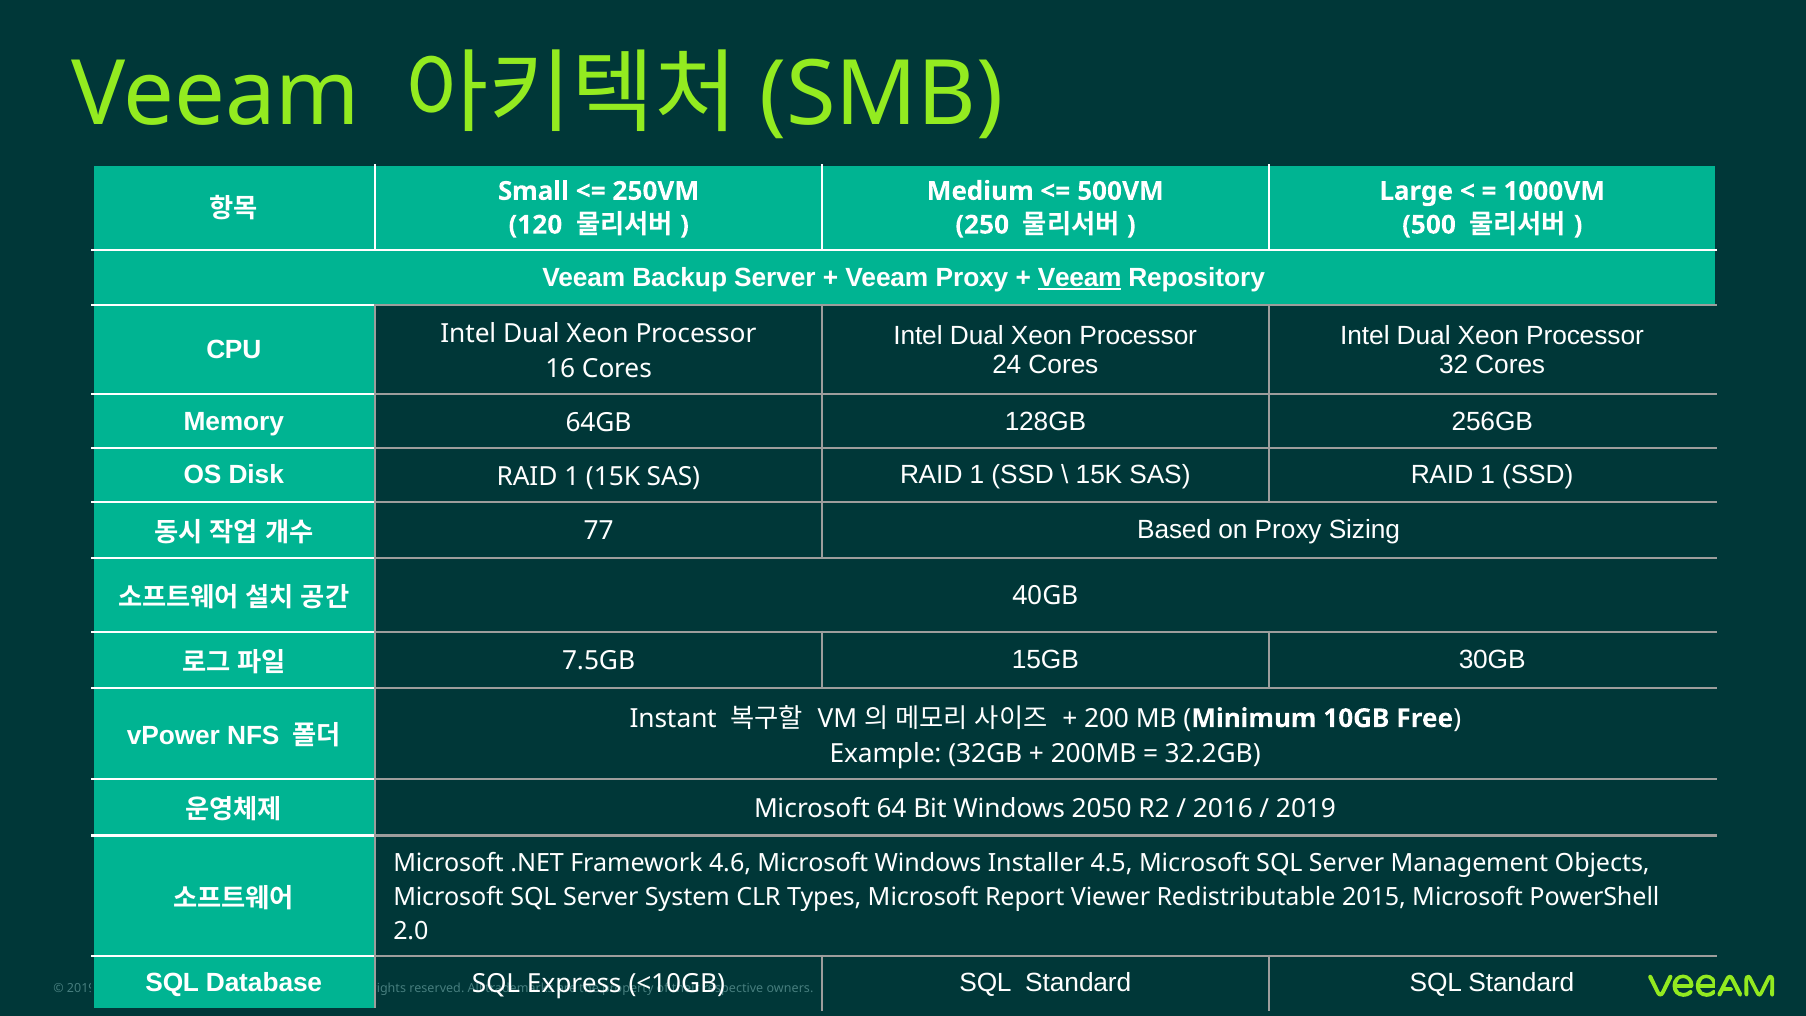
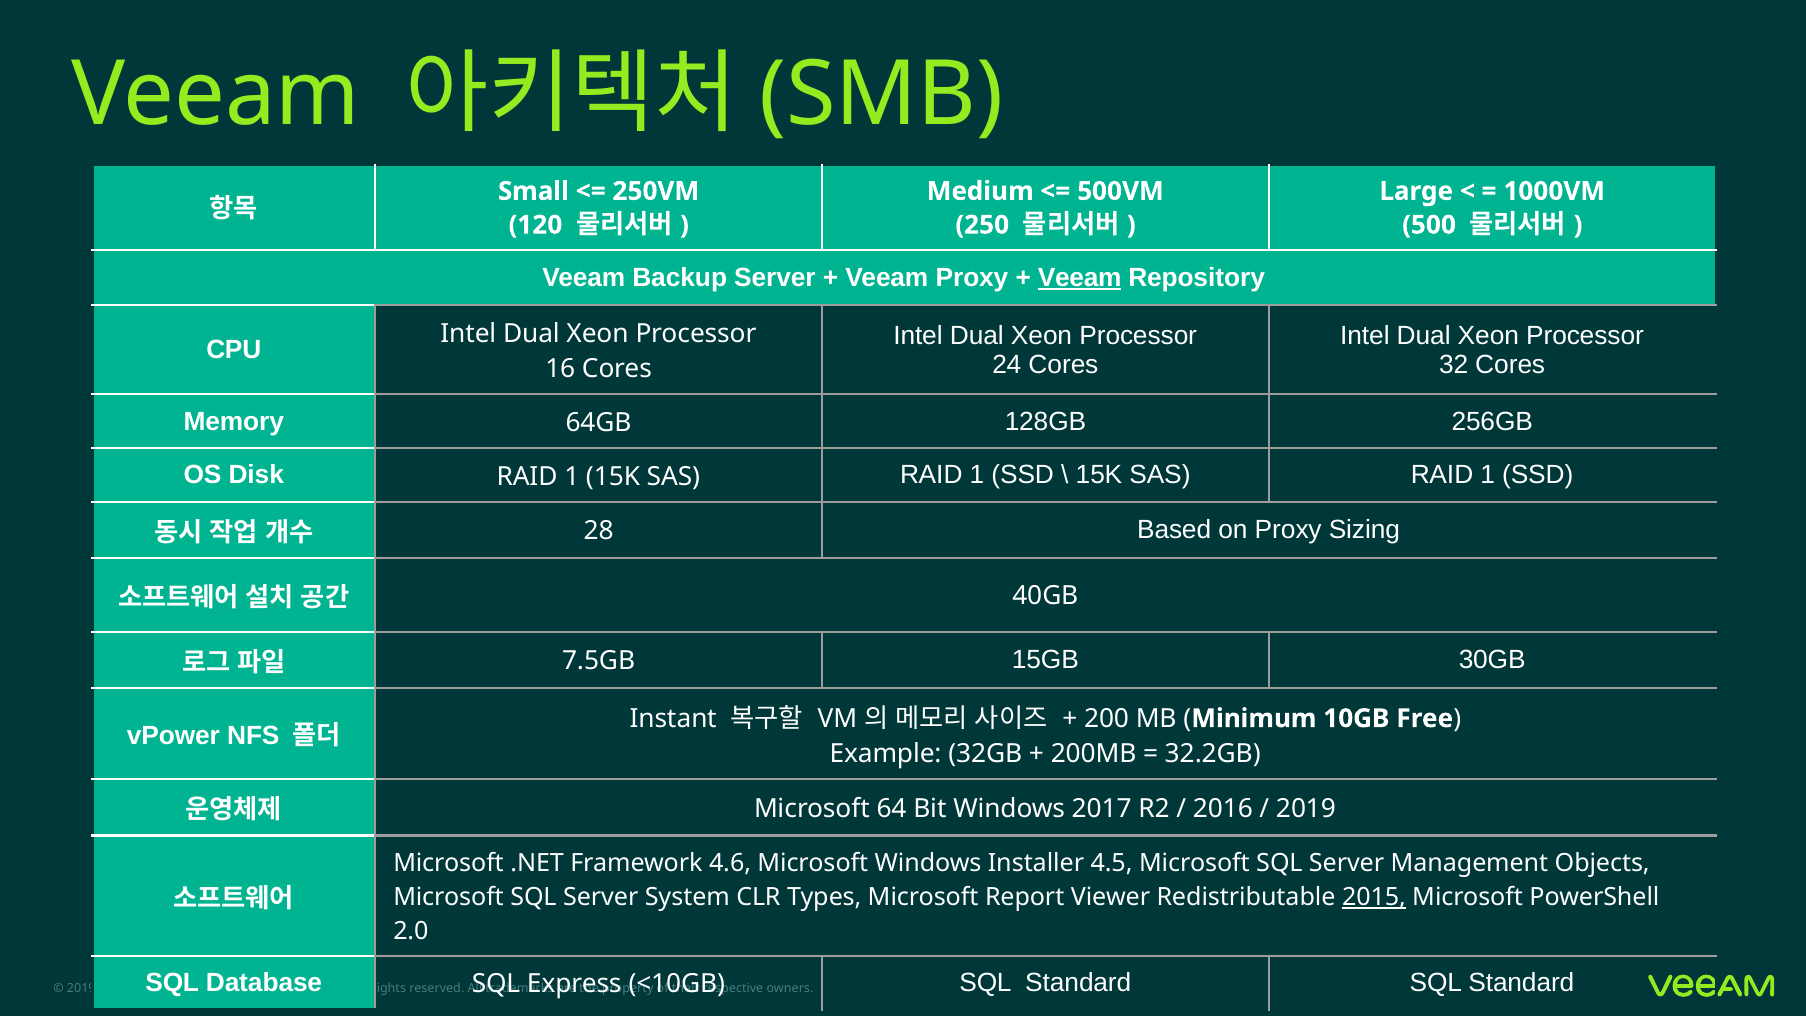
77: 77 -> 28 (599, 531)
2050: 2050 -> 2017 (1102, 809)
2015 underline: none -> present (1374, 897)
